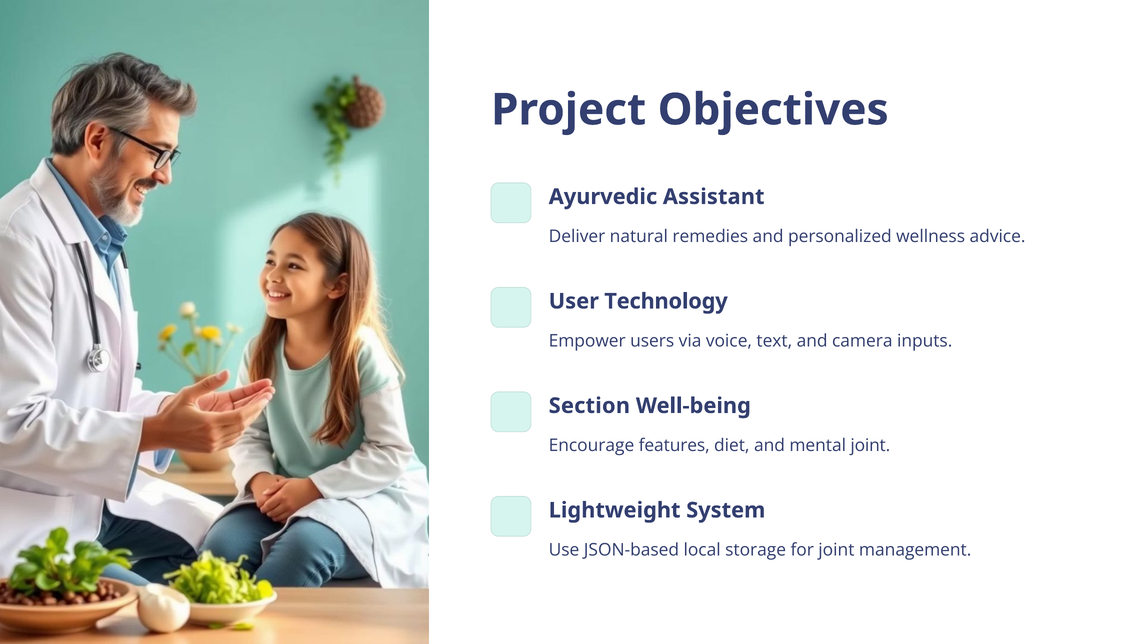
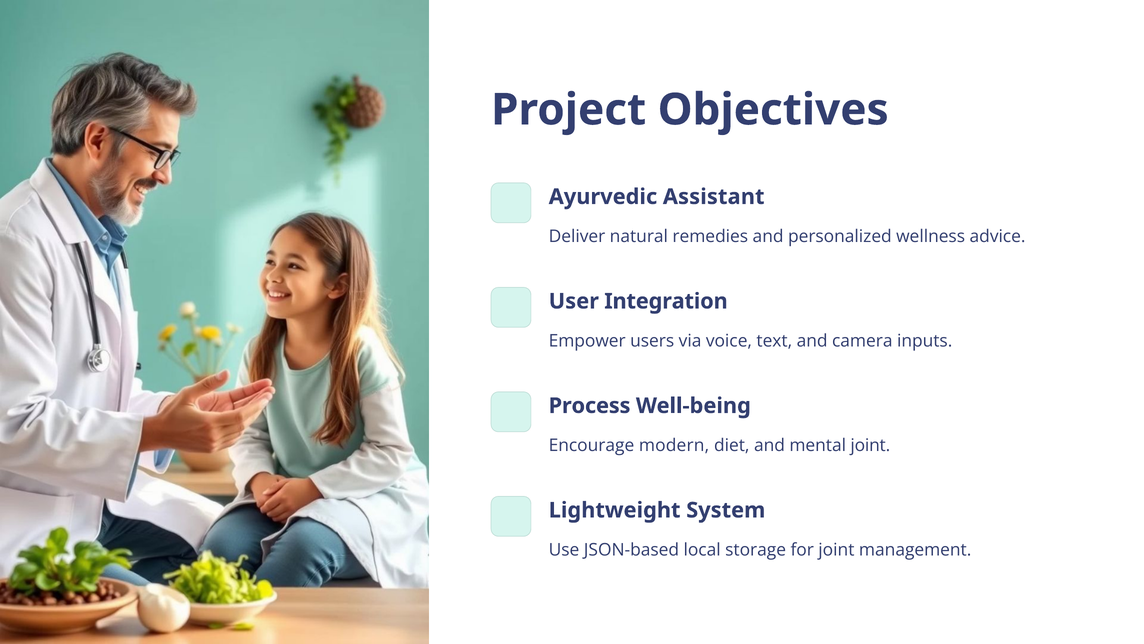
Technology: Technology -> Integration (666, 301)
Section: Section -> Process (590, 405)
features: features -> modern (674, 445)
